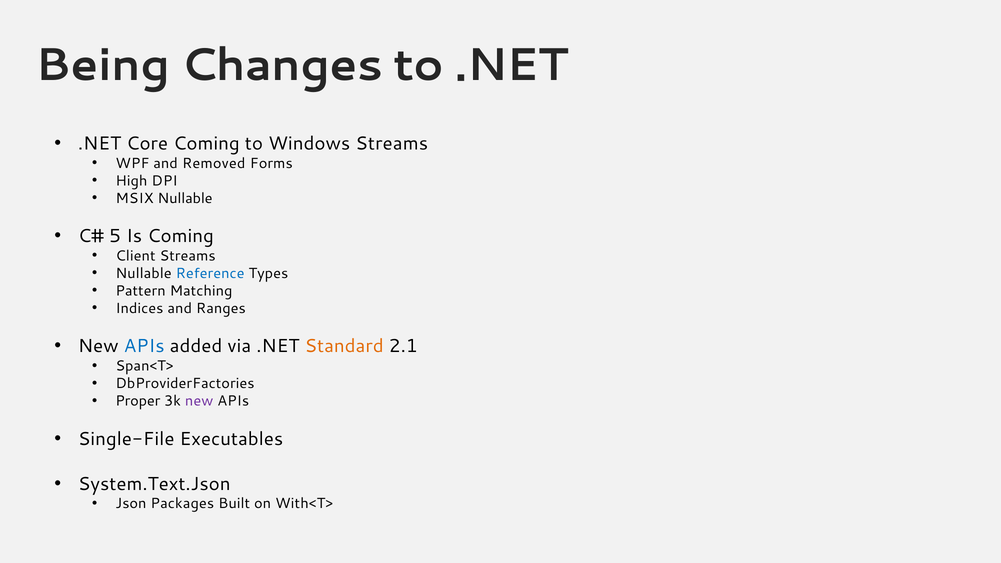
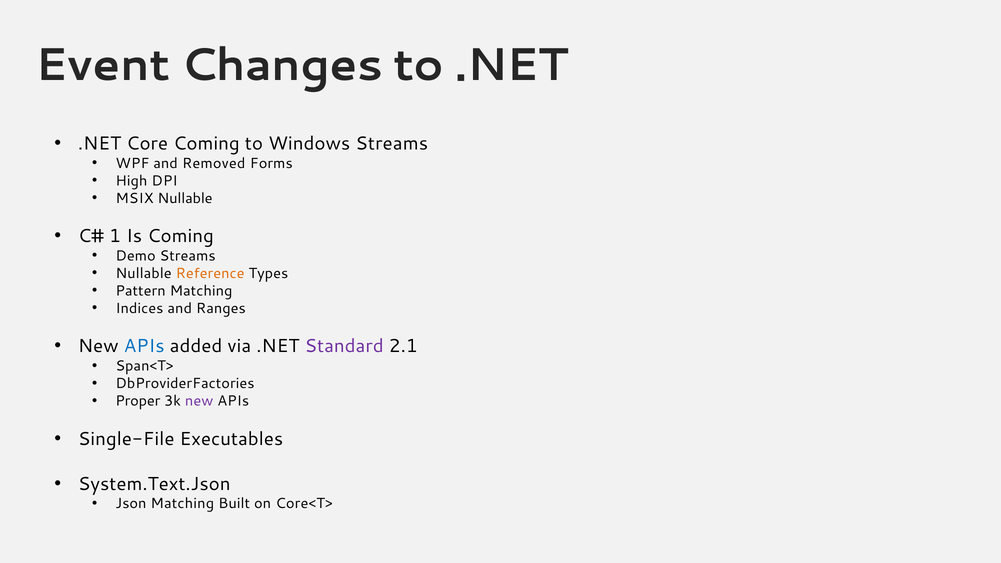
Being: Being -> Event (103, 65)
5: 5 -> 1 (115, 236)
Client: Client -> Demo (136, 256)
Reference colour: blue -> orange (210, 273)
Standard colour: orange -> purple (344, 346)
Json Packages: Packages -> Matching (182, 504)
With<T>: With<T> -> Core<T> (304, 504)
